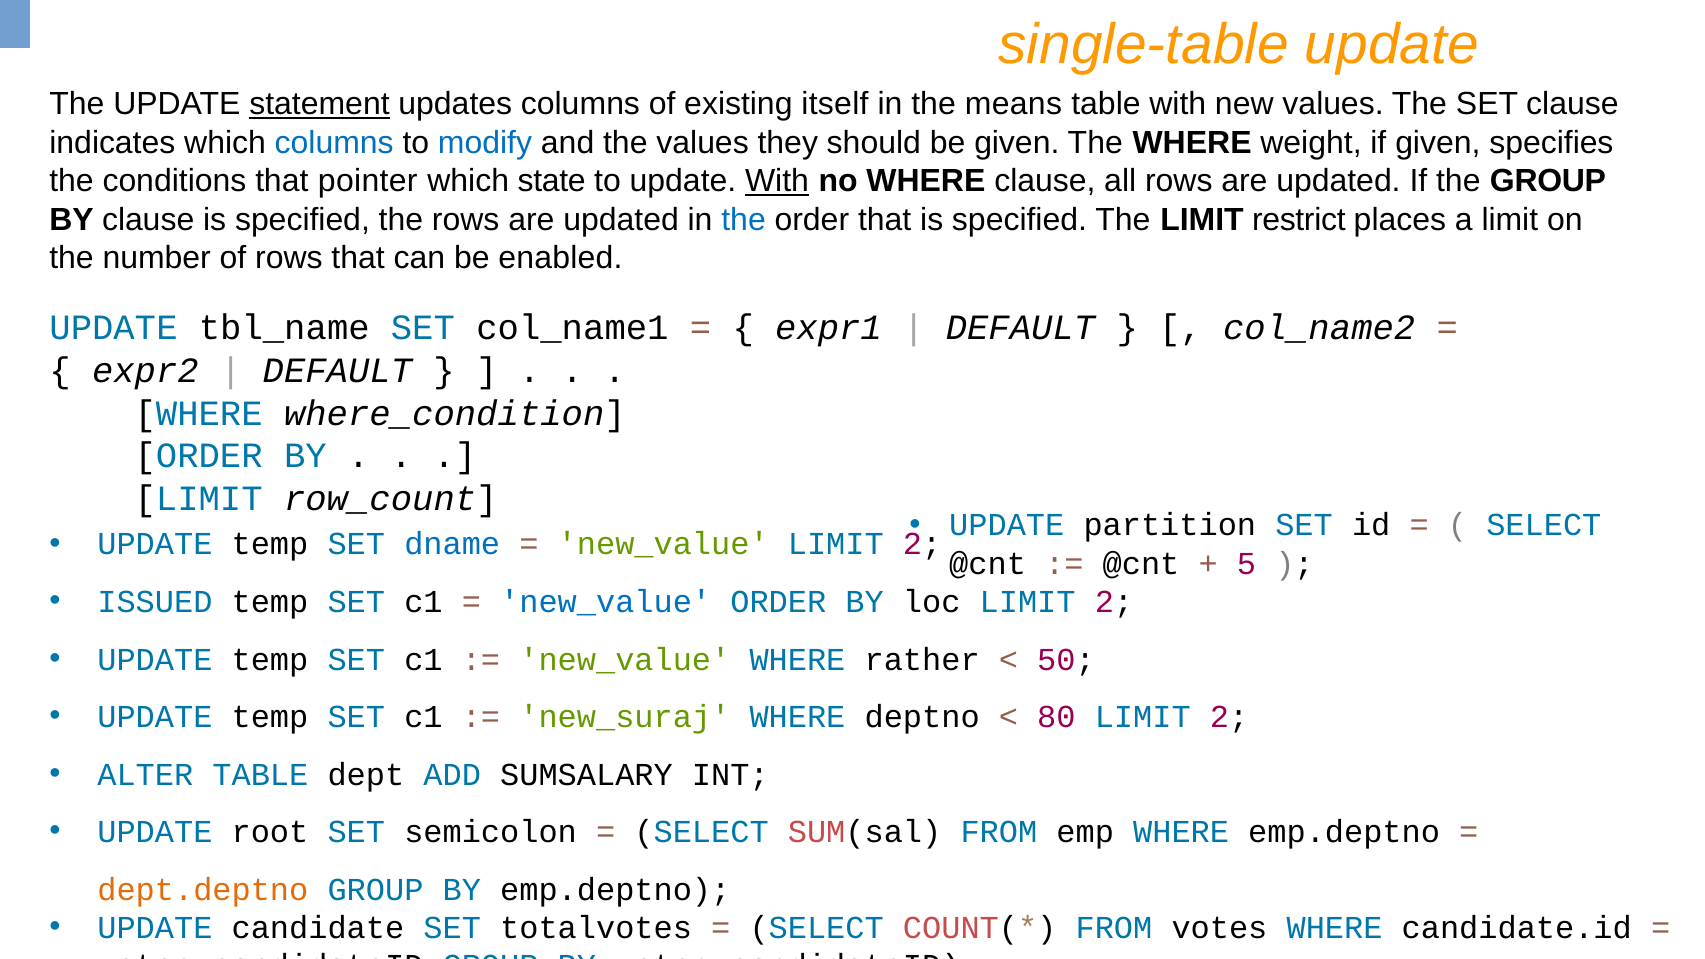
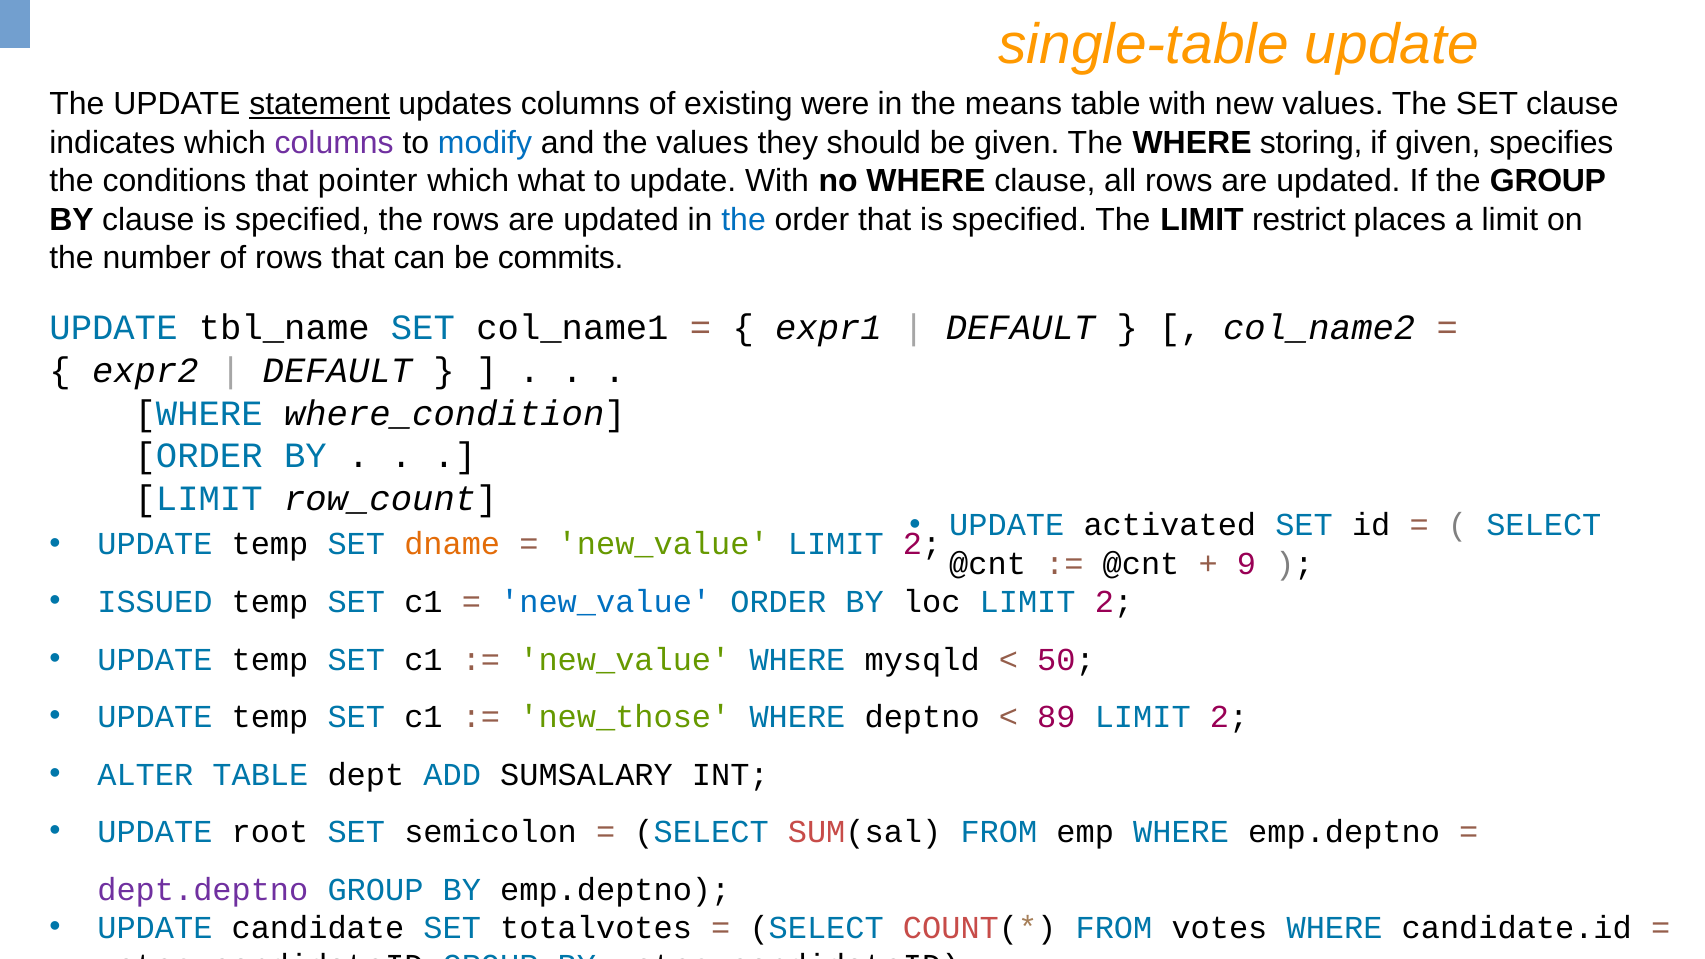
itself: itself -> were (835, 104)
columns colour: blue -> purple (334, 143)
weight: weight -> storing (1311, 143)
state: state -> what (552, 181)
With underline: present -> none (777, 181)
enabled: enabled -> commits (561, 258)
partition: partition -> activated (1170, 525)
dname colour: blue -> orange (452, 544)
5: 5 -> 9 (1247, 564)
rather: rather -> mysqld (922, 660)
new_suraj: new_suraj -> new_those (625, 717)
80: 80 -> 89 (1056, 717)
dept.deptno colour: orange -> purple (203, 890)
